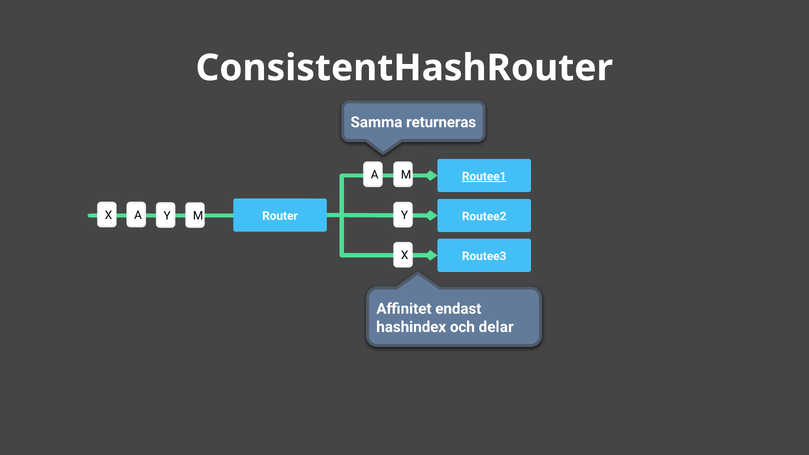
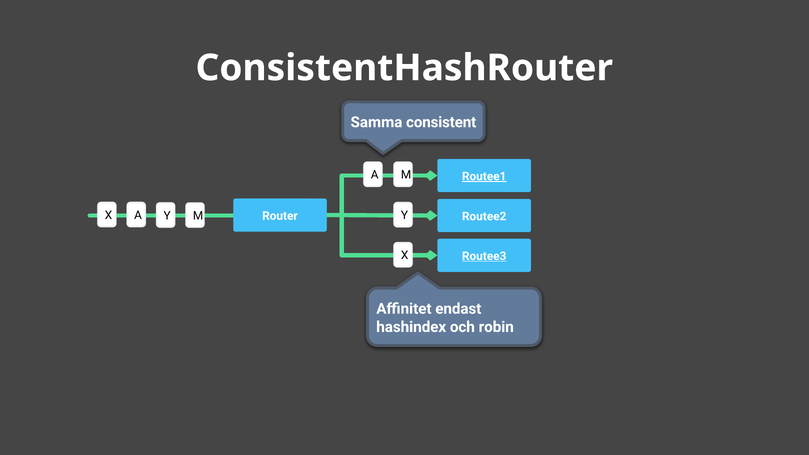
returneras: returneras -> consistent (441, 122)
Routee3 underline: none -> present (484, 256)
delar: delar -> robin (496, 327)
